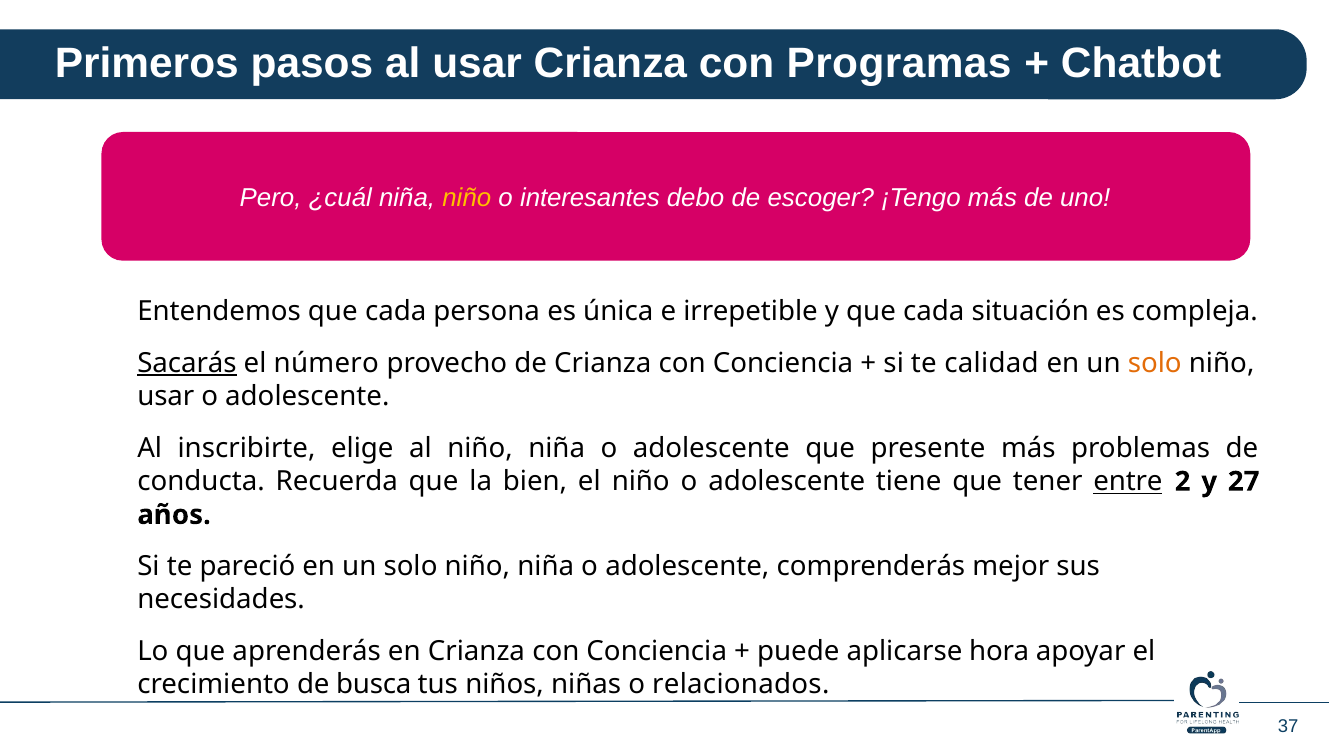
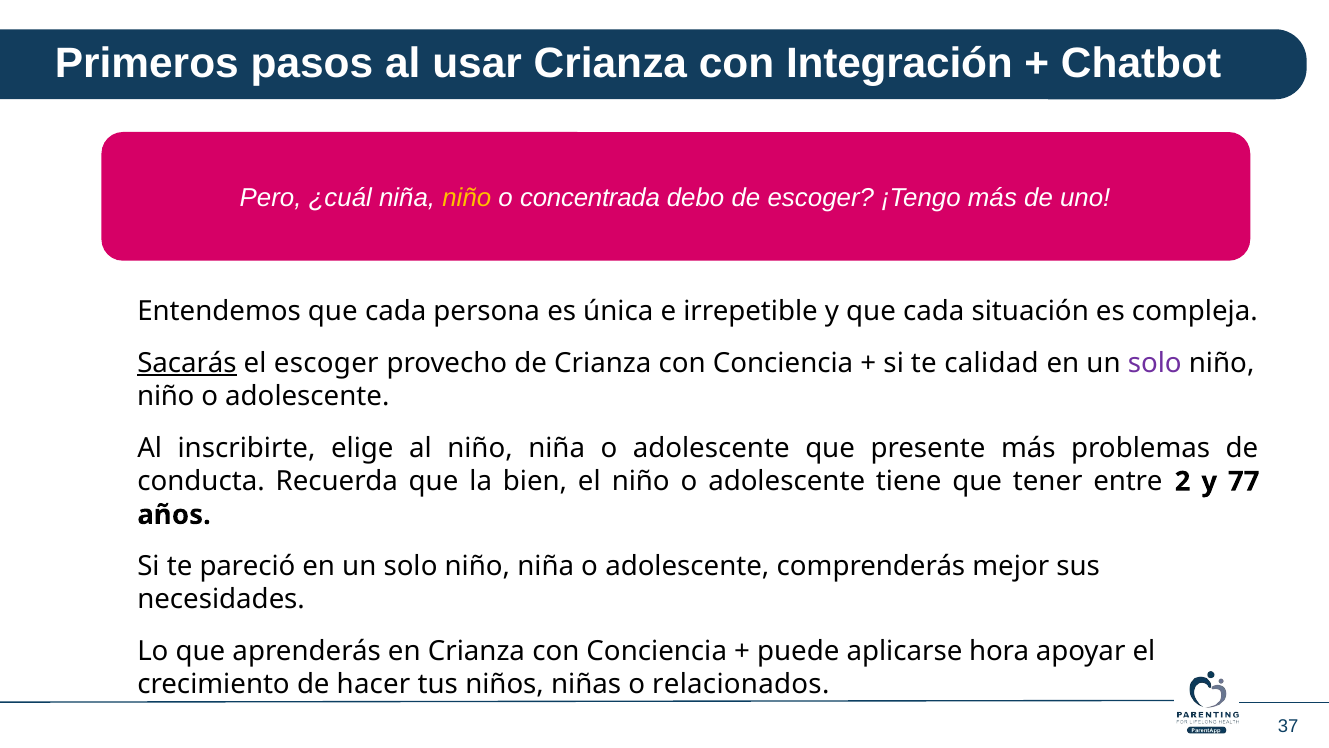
Programas: Programas -> Integración (899, 64)
interesantes: interesantes -> concentrada (590, 198)
el número: número -> escoger (326, 363)
solo colour: orange -> purple (1155, 363)
usar: usar -> niño (166, 396)
entre underline: present -> none (1128, 481)
27: 27 -> 77 (1244, 481)
busca: busca -> hacer (374, 684)
